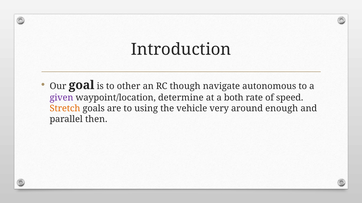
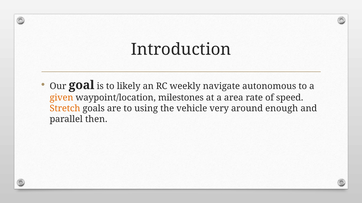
other: other -> likely (129, 86)
though: though -> weekly (185, 86)
given colour: purple -> orange (61, 98)
determine: determine -> milestones (181, 98)
both: both -> area (234, 98)
